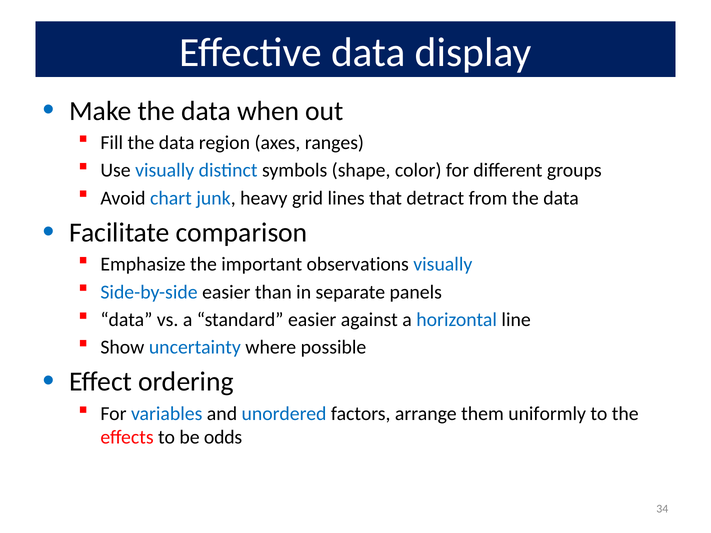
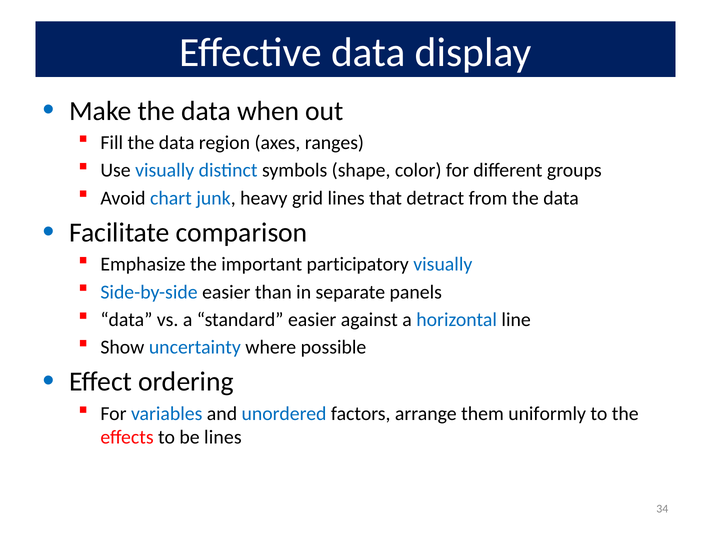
observations: observations -> participatory (358, 265)
be odds: odds -> lines (223, 438)
